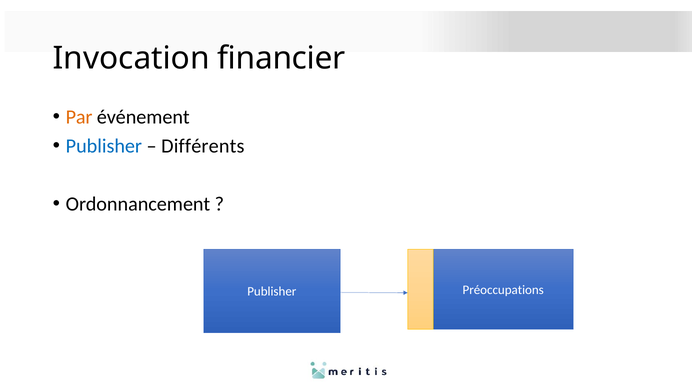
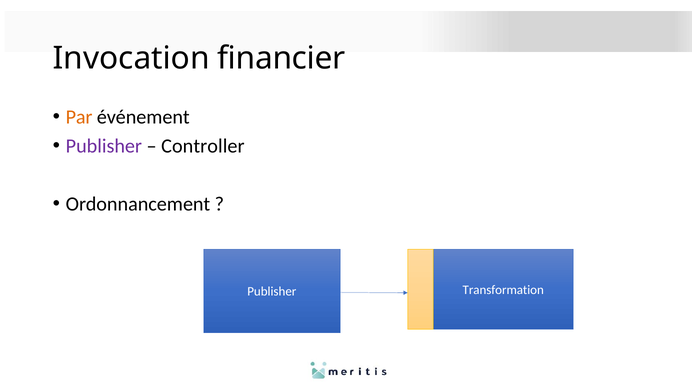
Publisher colour: blue -> purple (104, 146)
Différents: Différents -> Controller (203, 146)
Préoccupations: Préoccupations -> Transformation (503, 290)
